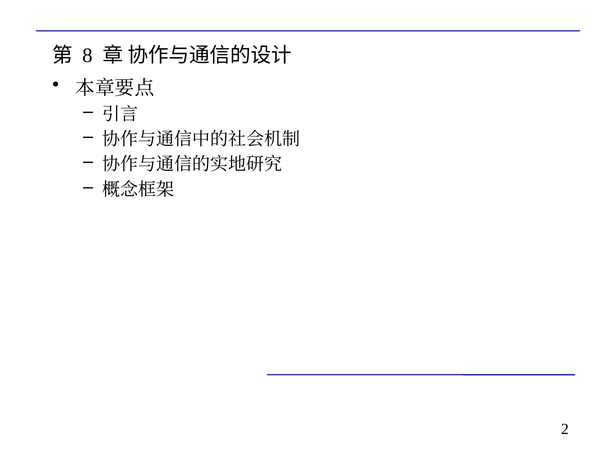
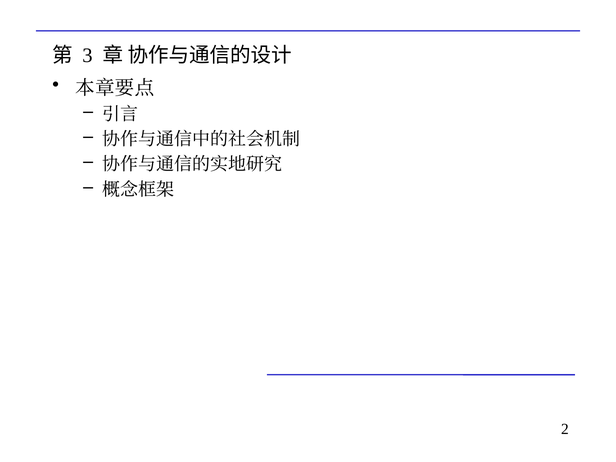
8: 8 -> 3 (87, 55)
